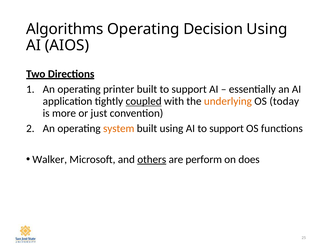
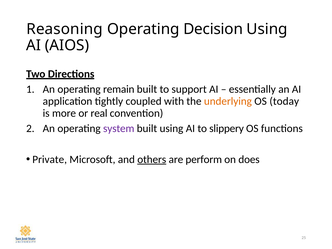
Algorithms: Algorithms -> Reasoning (65, 29)
printer: printer -> remain (119, 89)
coupled underline: present -> none (144, 101)
just: just -> real (99, 113)
system colour: orange -> purple (119, 129)
AI to support: support -> slippery (227, 129)
Walker: Walker -> Private (50, 159)
